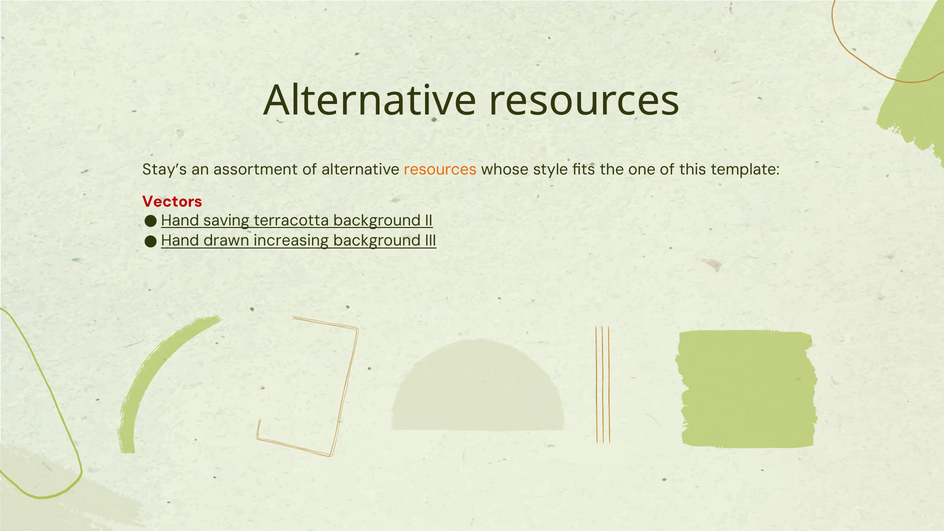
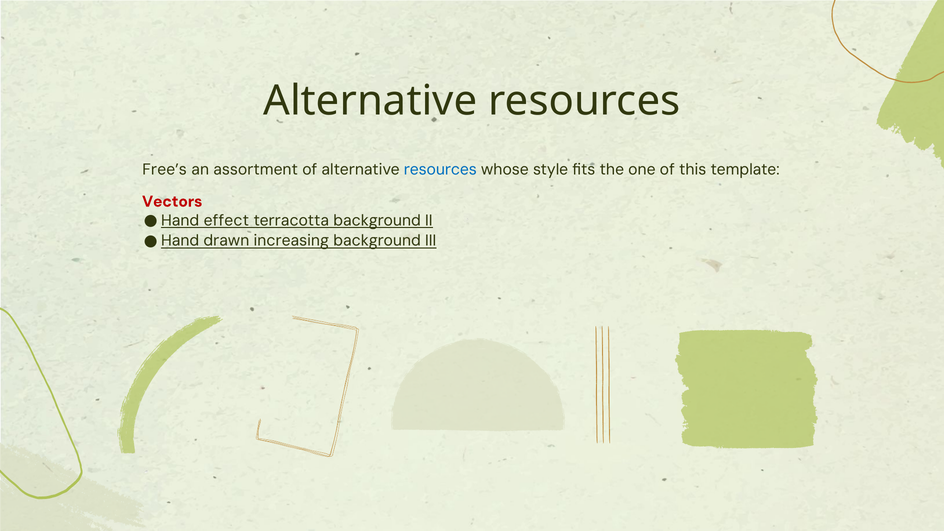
Stay’s: Stay’s -> Free’s (165, 169)
resources colour: orange -> blue (440, 169)
saving: saving -> effect (226, 220)
